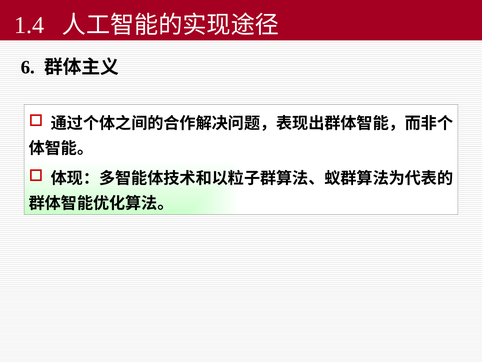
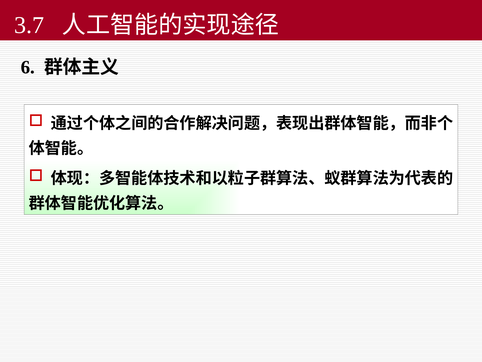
1.4: 1.4 -> 3.7 (29, 25)
